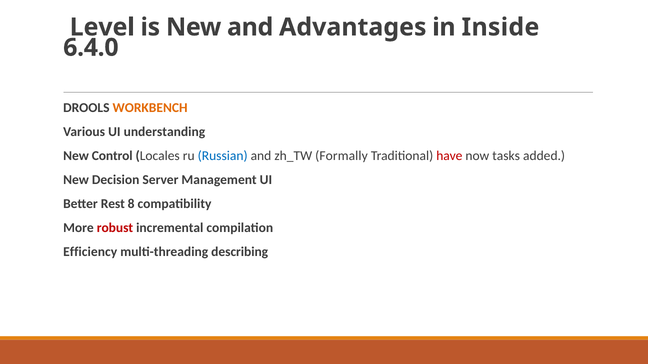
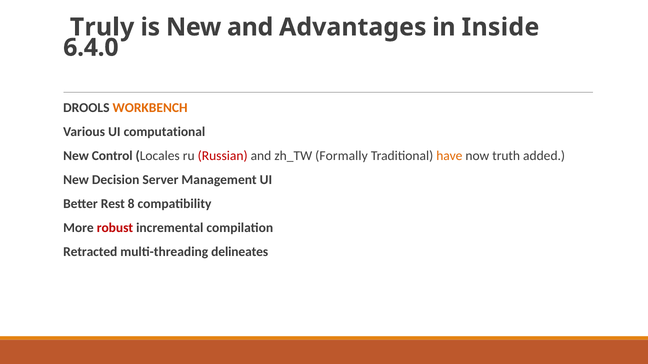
Level: Level -> Truly (102, 27)
understanding: understanding -> computational (164, 132)
Russian colour: blue -> red (223, 156)
have colour: red -> orange (449, 156)
tasks: tasks -> truth (506, 156)
Efficiency: Efficiency -> Retracted (90, 252)
describing: describing -> delineates (240, 252)
